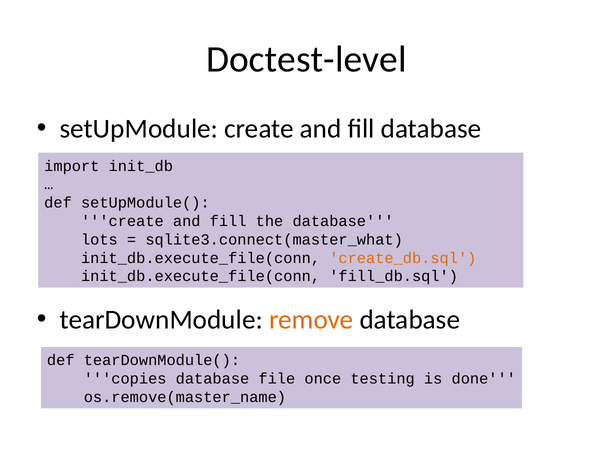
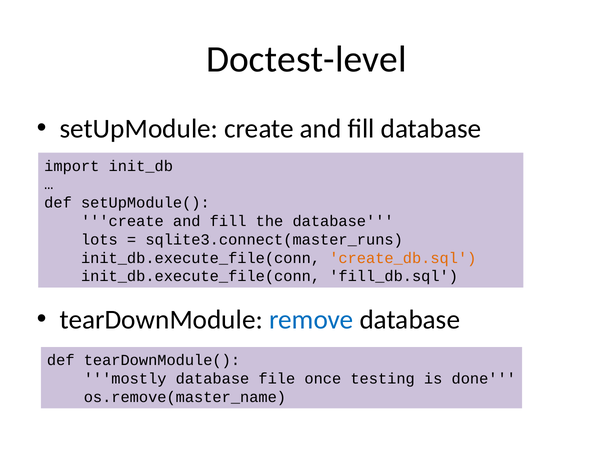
sqlite3.connect(master_what: sqlite3.connect(master_what -> sqlite3.connect(master_runs (274, 239)
remove colour: orange -> blue (311, 319)
copies: copies -> mostly (125, 379)
